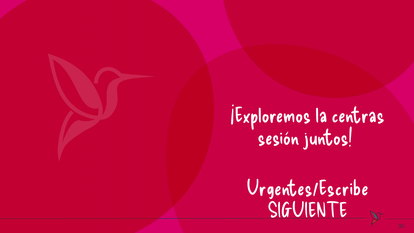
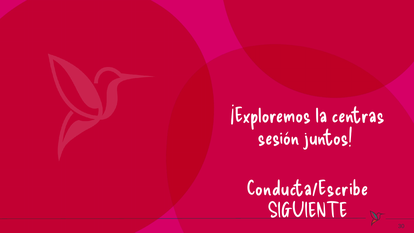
Urgentes/Escribe: Urgentes/Escribe -> Conducta/Escribe (308, 189)
